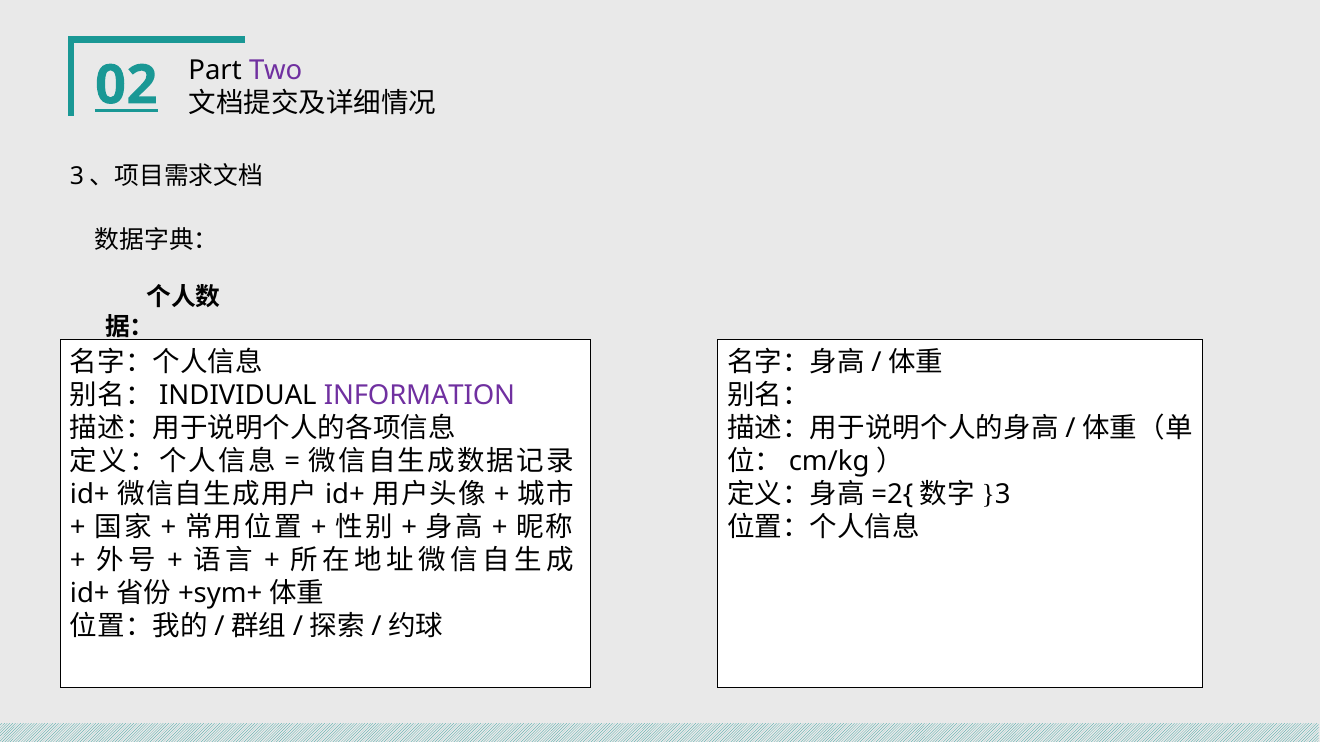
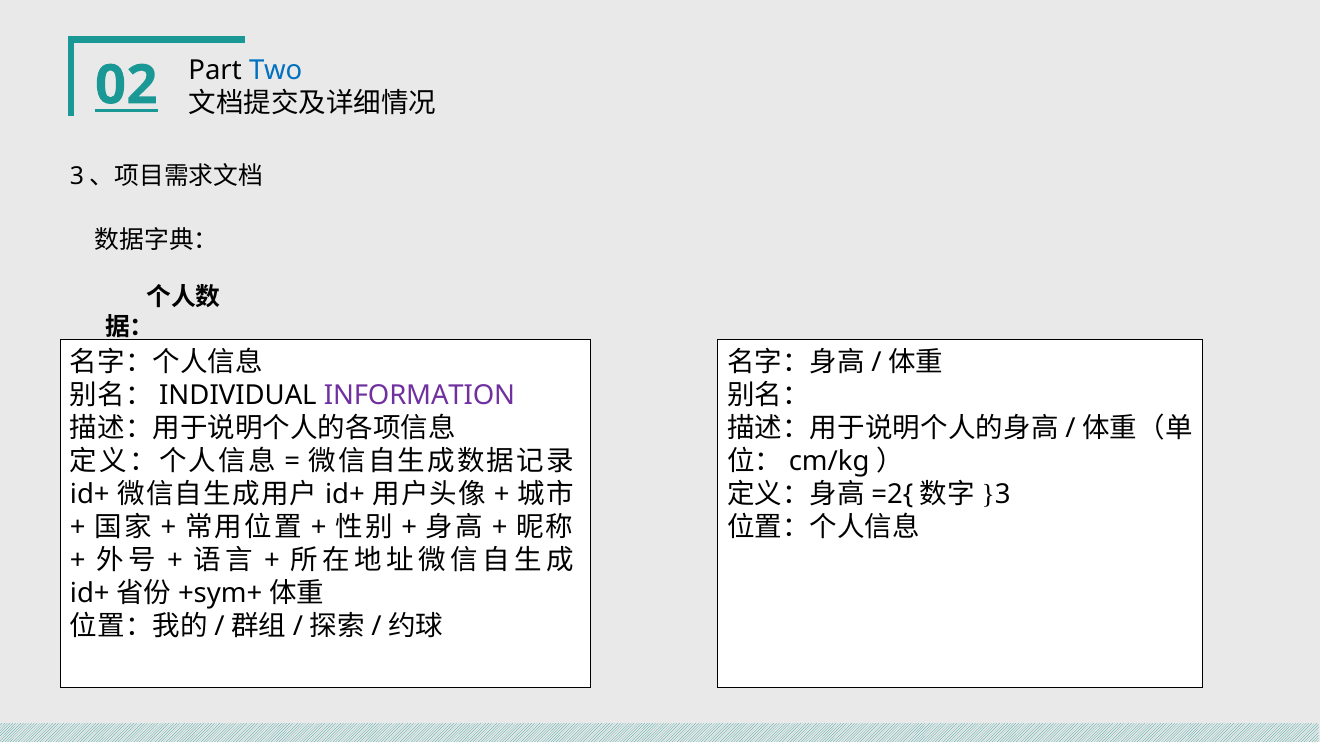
Two colour: purple -> blue (276, 70)
